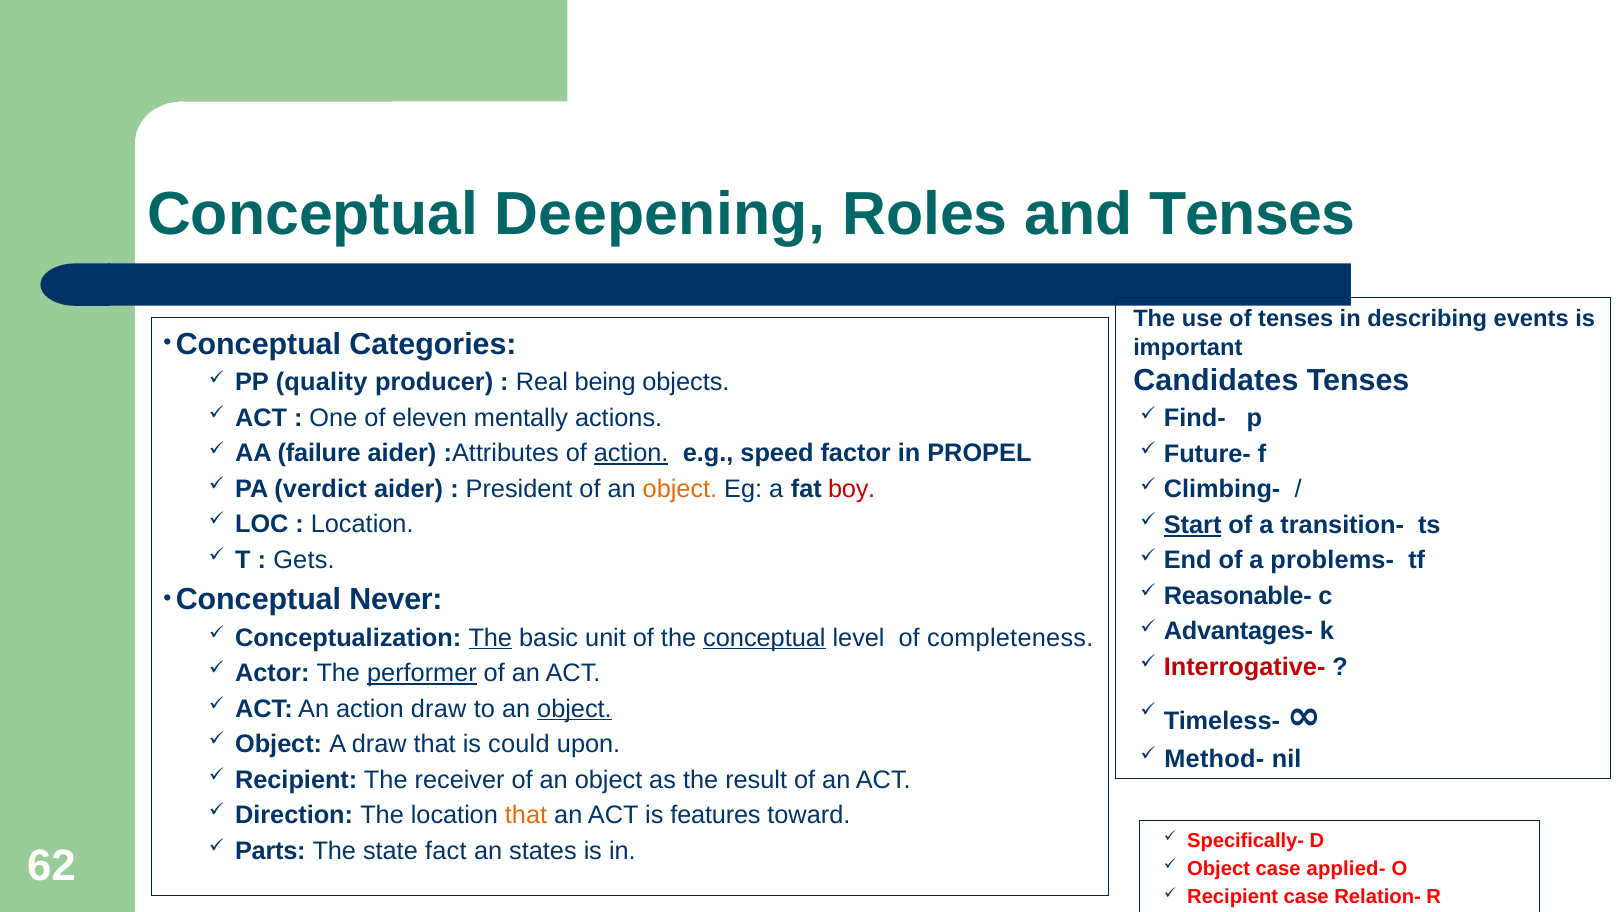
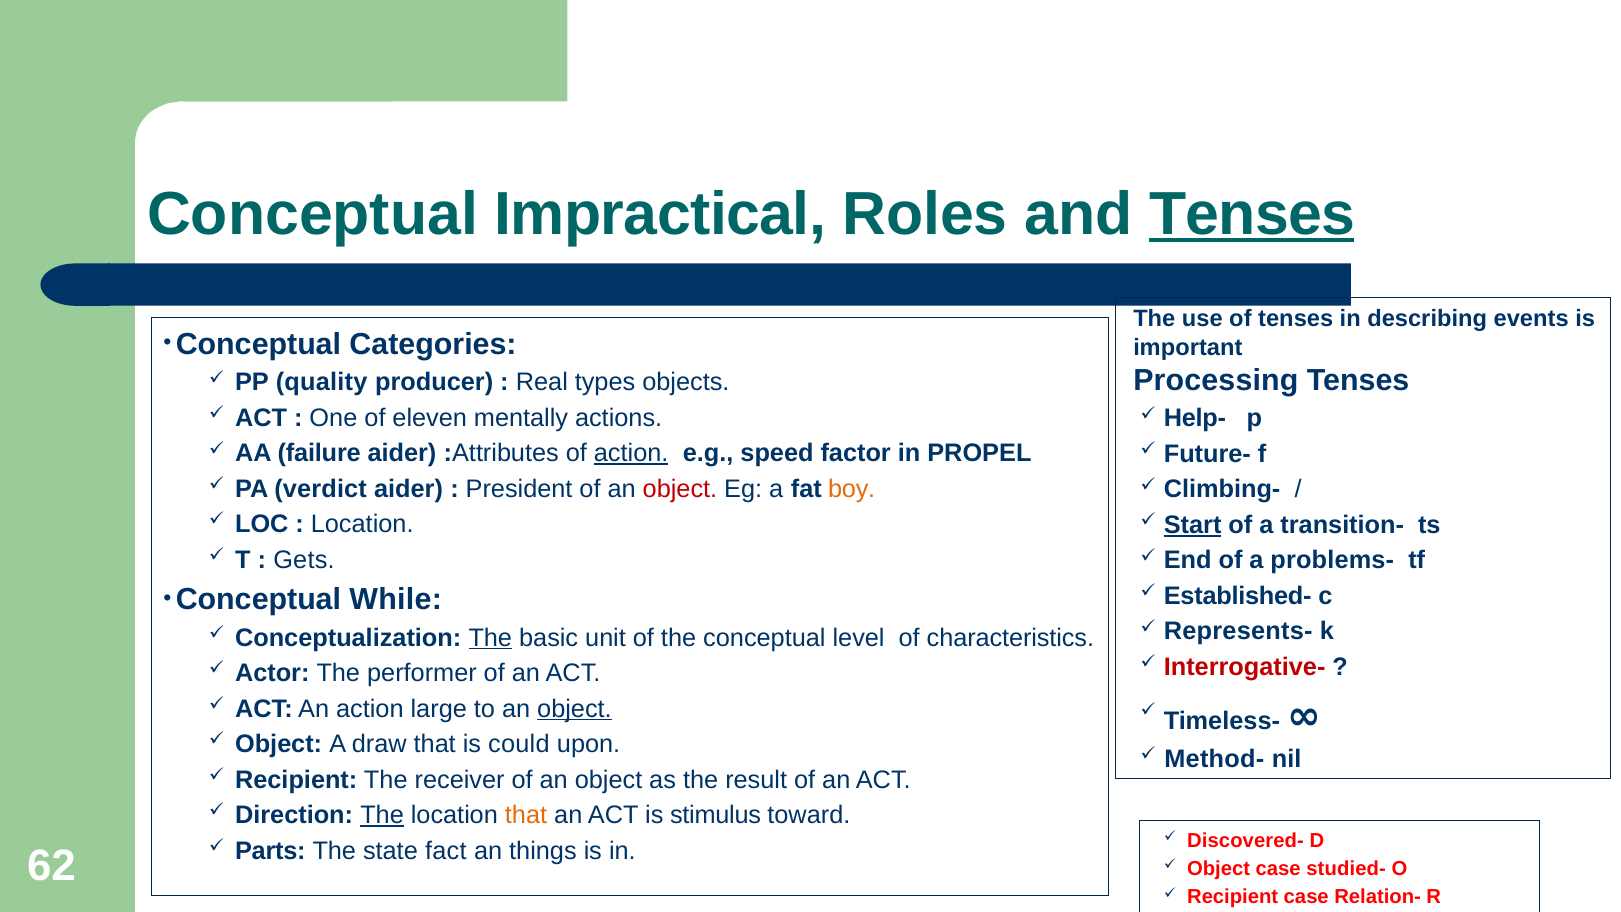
Deepening: Deepening -> Impractical (660, 214)
Tenses underline: none -> present (1252, 214)
Candidates: Candidates -> Processing (1216, 380)
being: being -> types (605, 382)
Find-: Find- -> Help- (1195, 419)
object colour: orange -> red (680, 489)
boy colour: red -> orange (852, 489)
Reasonable-: Reasonable- -> Established- (1238, 596)
Never: Never -> While (396, 600)
Advantages-: Advantages- -> Represents- (1238, 631)
conceptual underline: present -> none (764, 638)
completeness: completeness -> characteristics (1010, 638)
performer underline: present -> none (422, 673)
action draw: draw -> large (439, 709)
The underline: none -> present (382, 815)
features: features -> stimulus (716, 815)
Specifically-: Specifically- -> Discovered- (1246, 840)
states: states -> things (543, 850)
applied-: applied- -> studied- (1346, 869)
